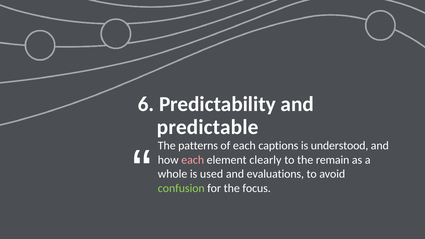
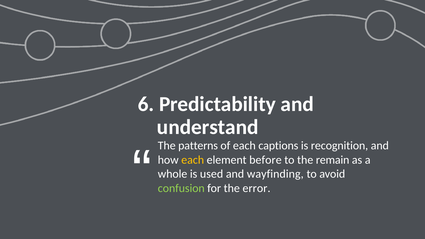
predictable: predictable -> understand (208, 127)
understood: understood -> recognition (340, 146)
each colour: pink -> yellow (193, 160)
clearly: clearly -> before (265, 160)
evaluations: evaluations -> wayfinding (275, 174)
focus: focus -> error (257, 188)
